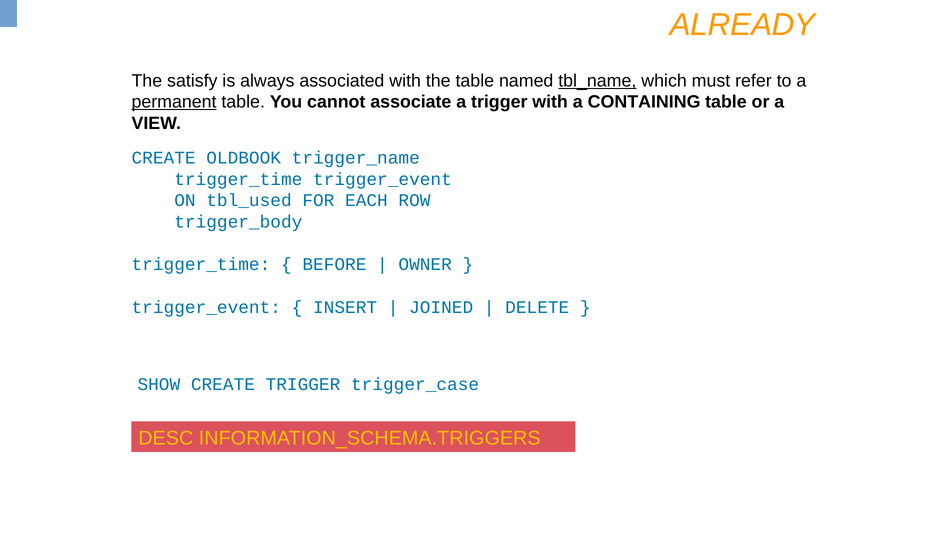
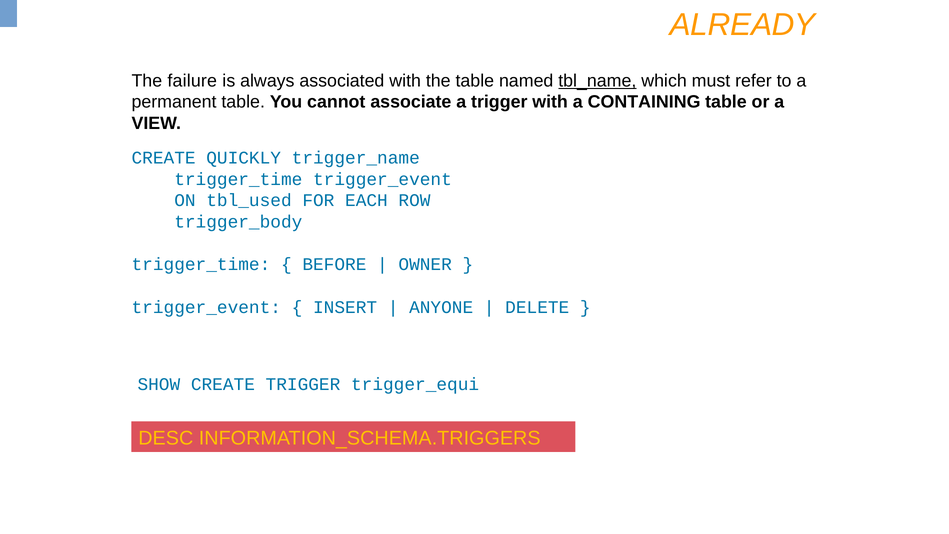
satisfy: satisfy -> failure (192, 81)
permanent underline: present -> none (174, 102)
OLDBOOK: OLDBOOK -> QUICKLY (244, 158)
JOINED: JOINED -> ANYONE (441, 307)
trigger_case: trigger_case -> trigger_equi (415, 384)
